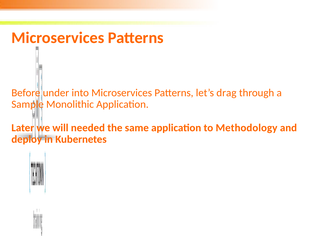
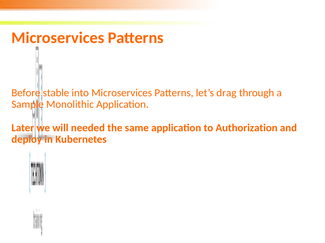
under: under -> stable (56, 93)
Methodology: Methodology -> Authorization (247, 128)
